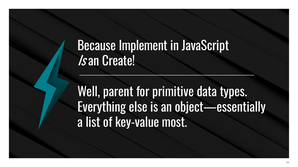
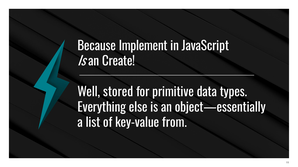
parent: parent -> stored (118, 92)
most: most -> from (175, 123)
